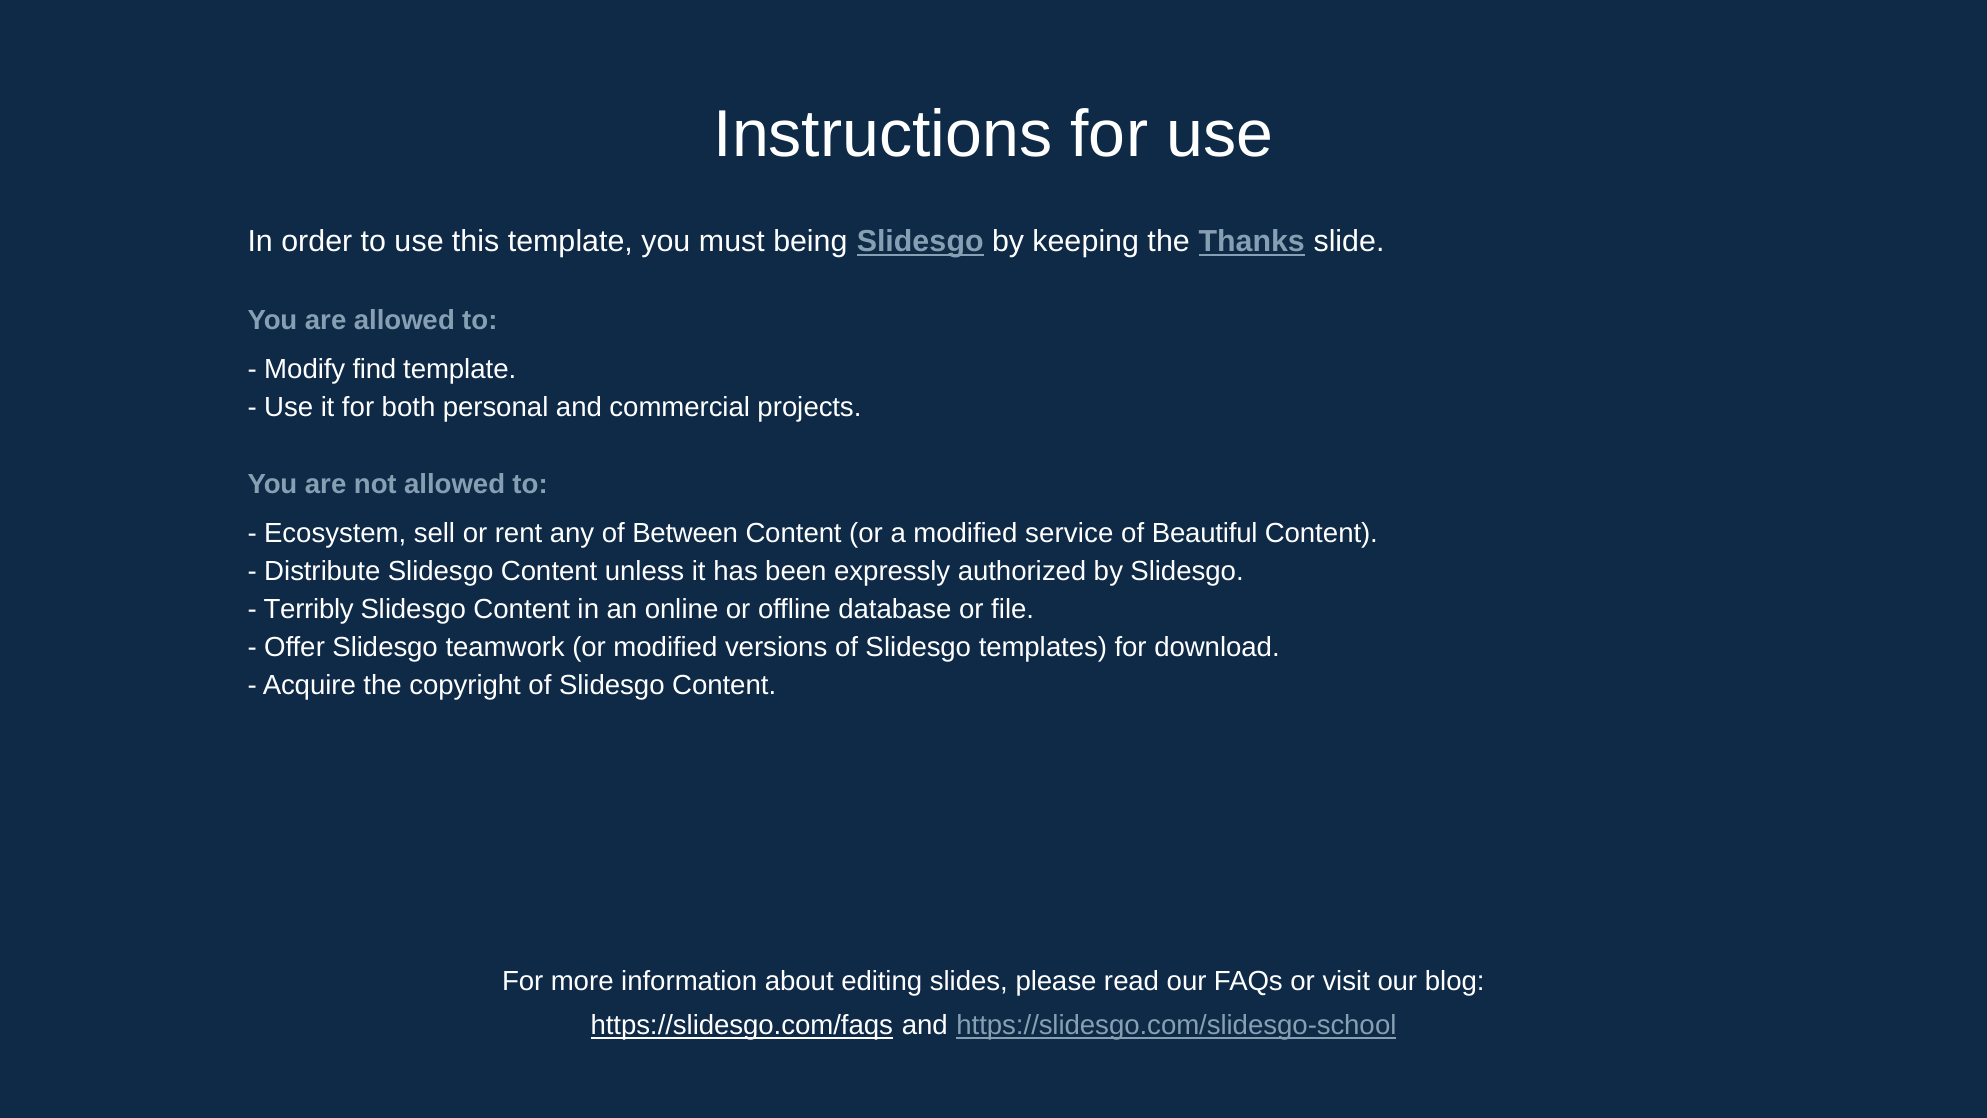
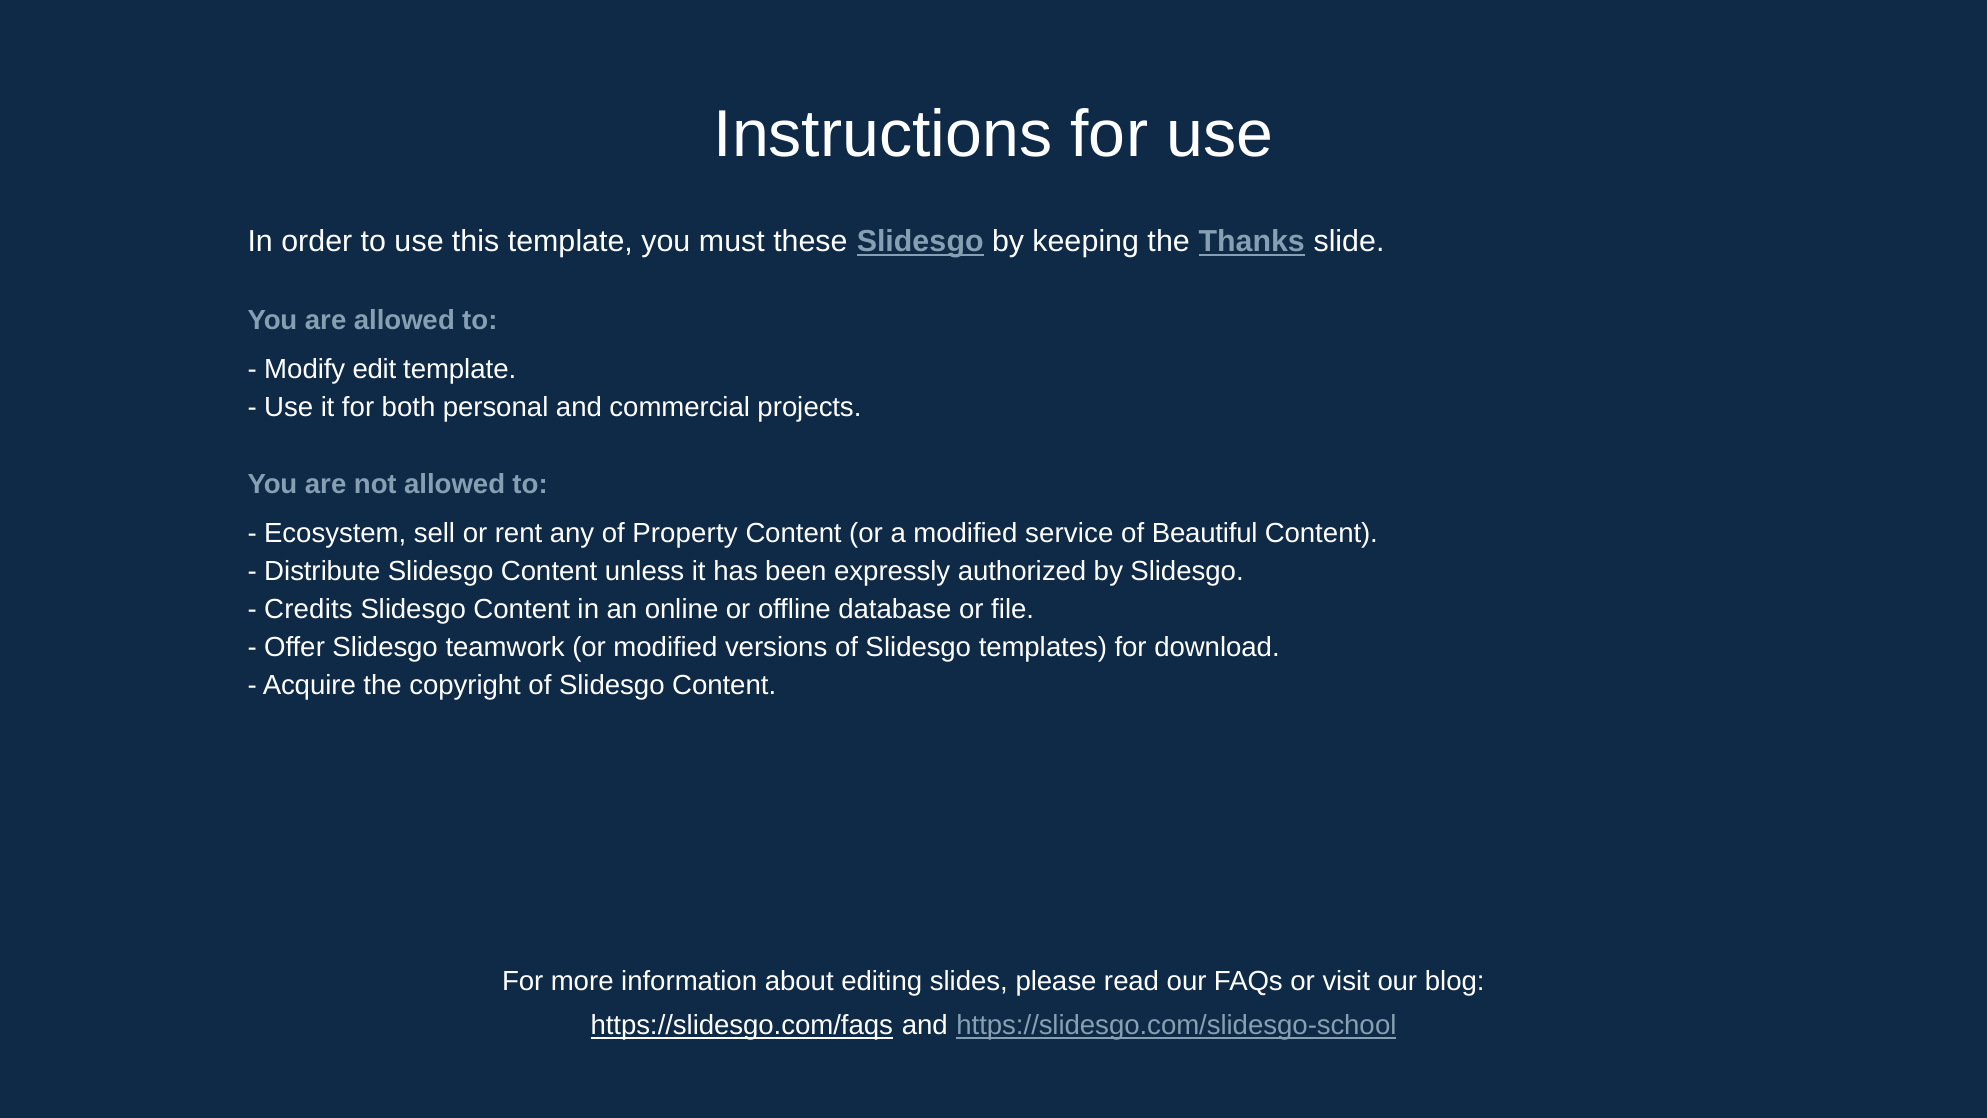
being: being -> these (810, 242)
find: find -> edit (374, 369)
Between: Between -> Property (685, 533)
Terribly: Terribly -> Credits (308, 609)
